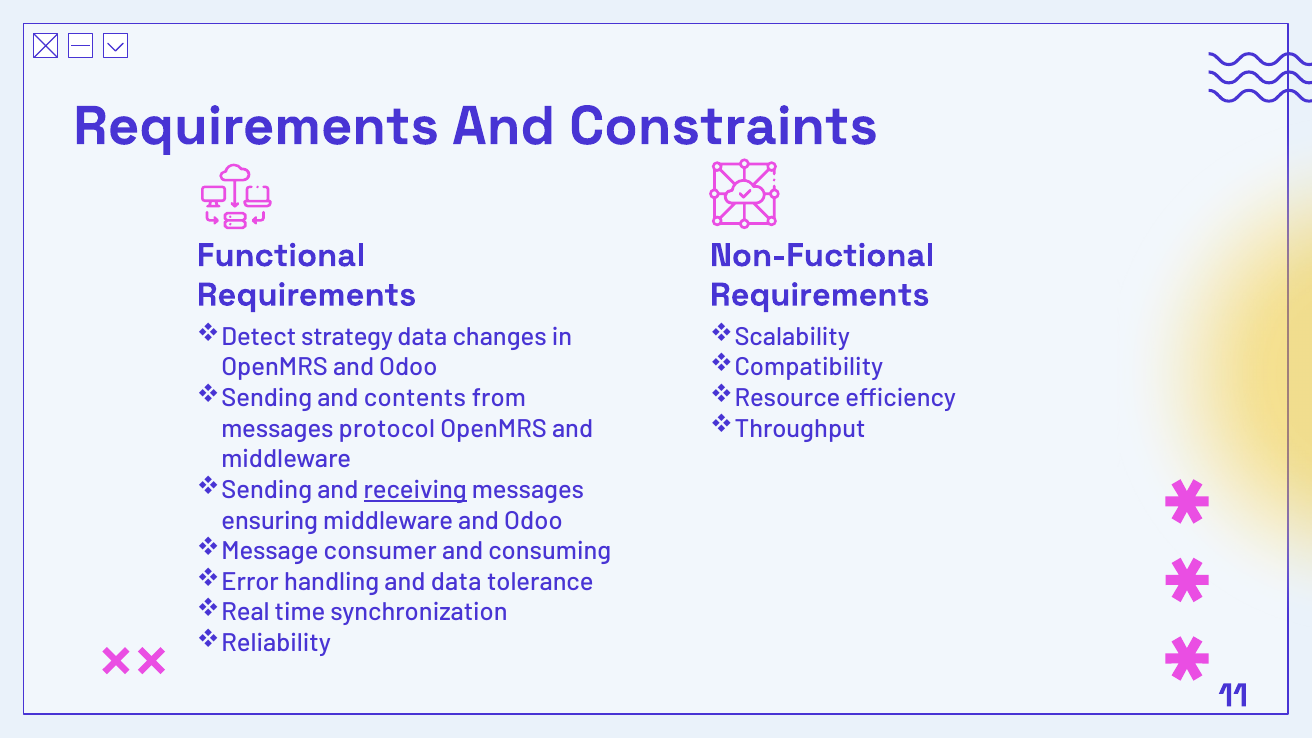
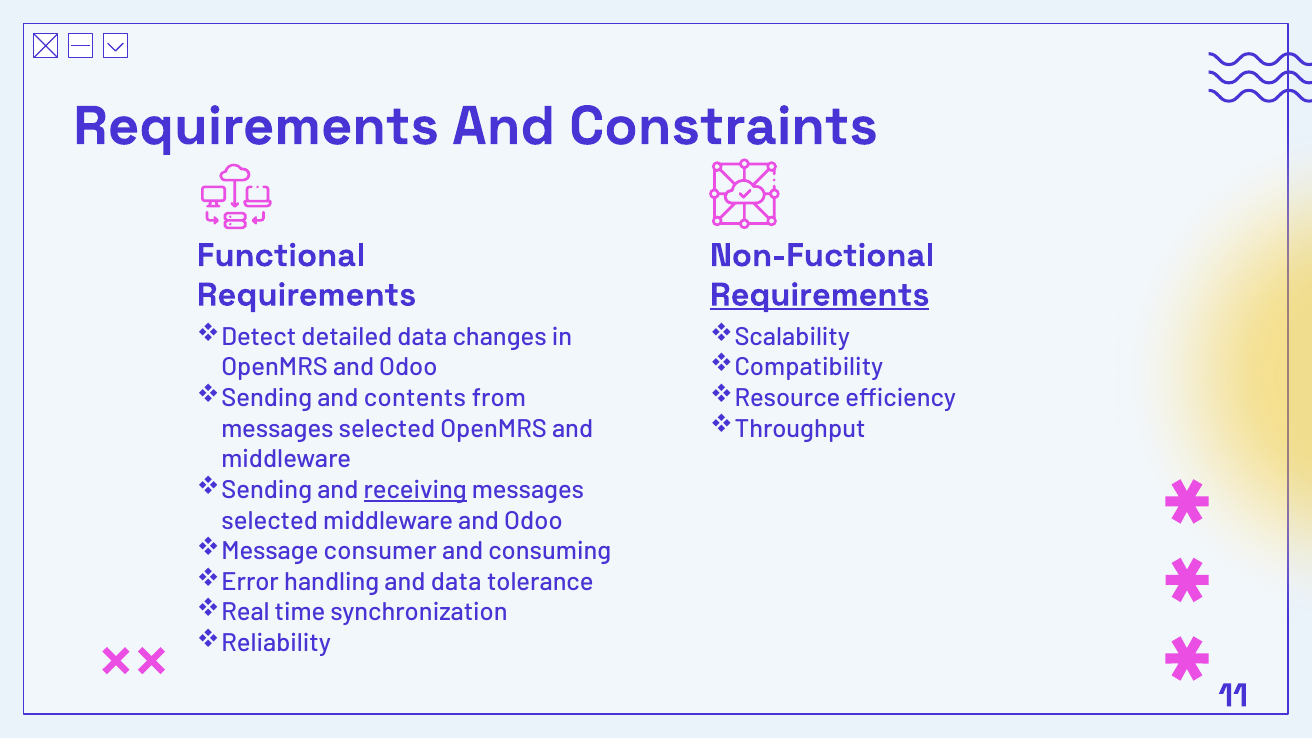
Requirements underline: none -> present (820, 295)
strategy: strategy -> detailed (347, 337)
protocol: protocol -> selected (387, 429)
ensuring: ensuring -> selected (270, 521)
